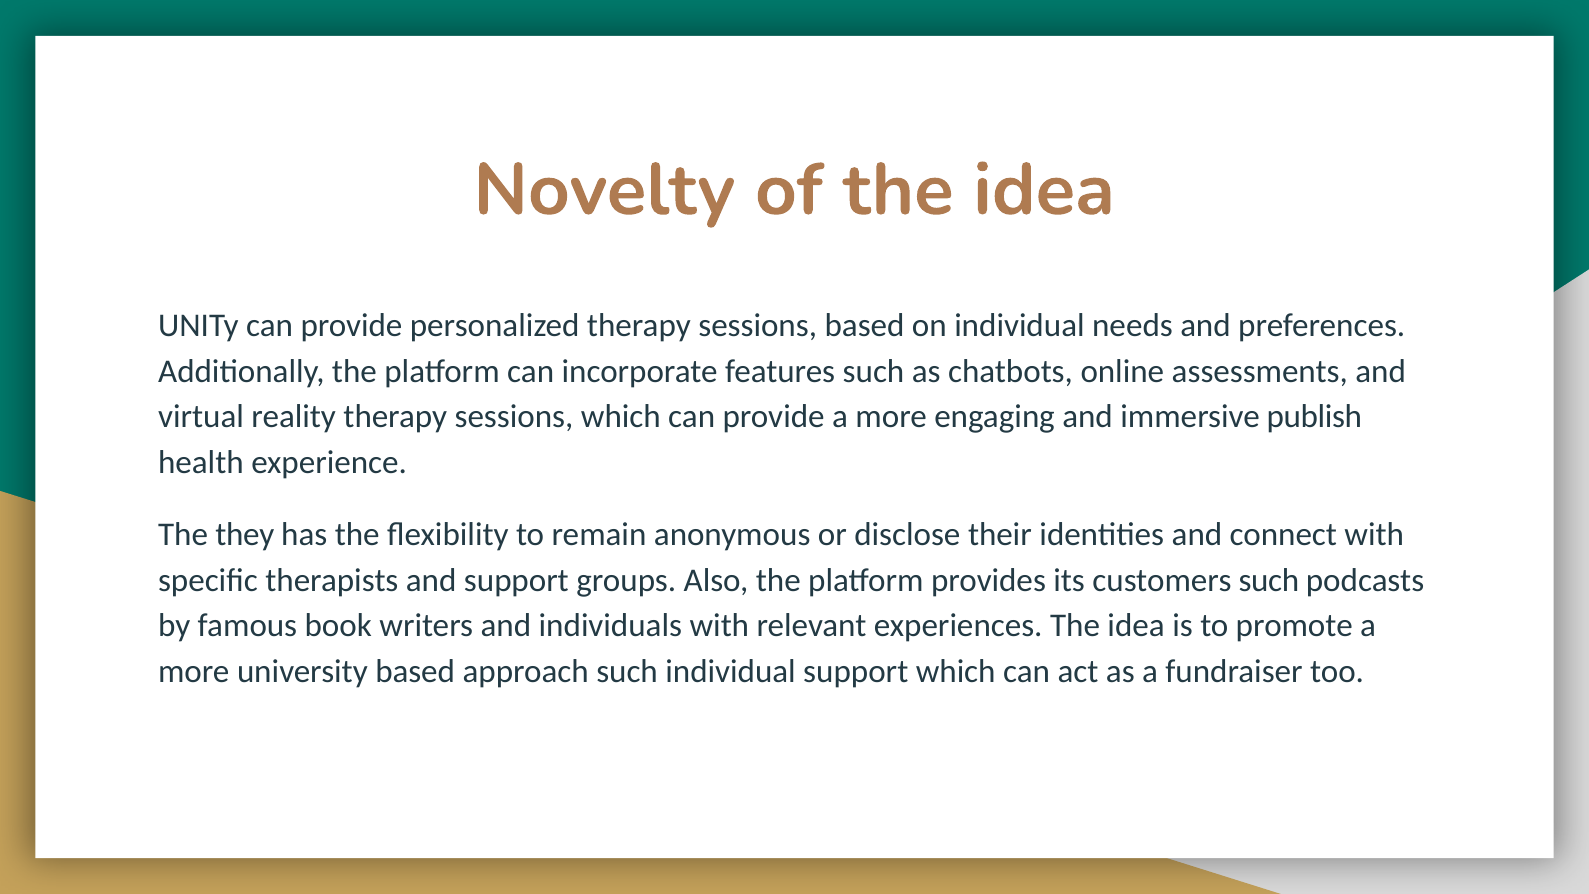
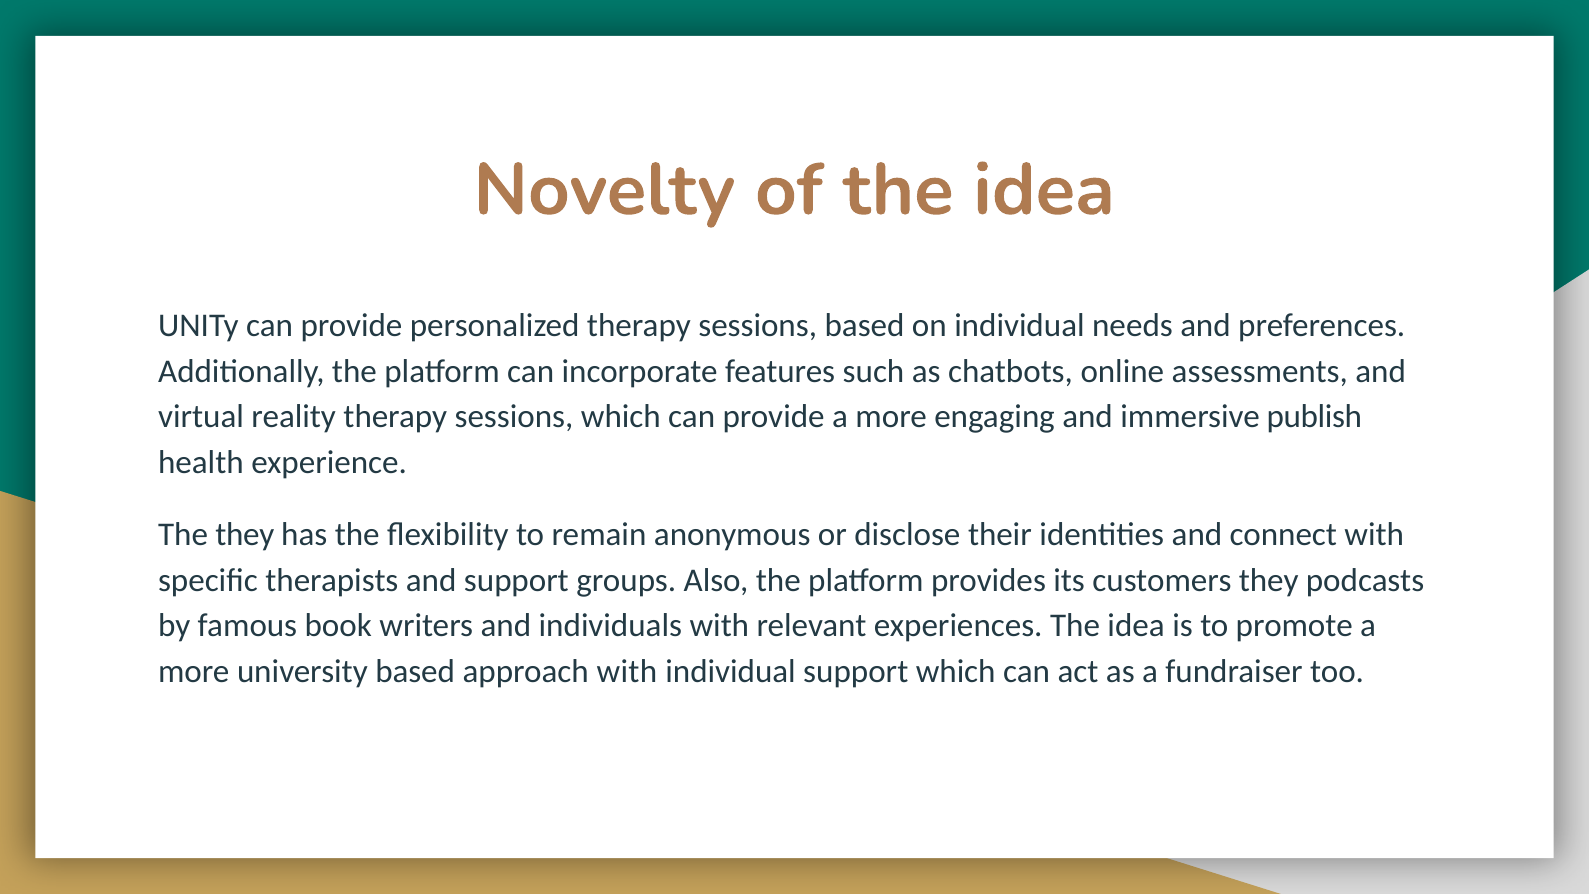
customers such: such -> they (1269, 580)
approach such: such -> with (627, 672)
